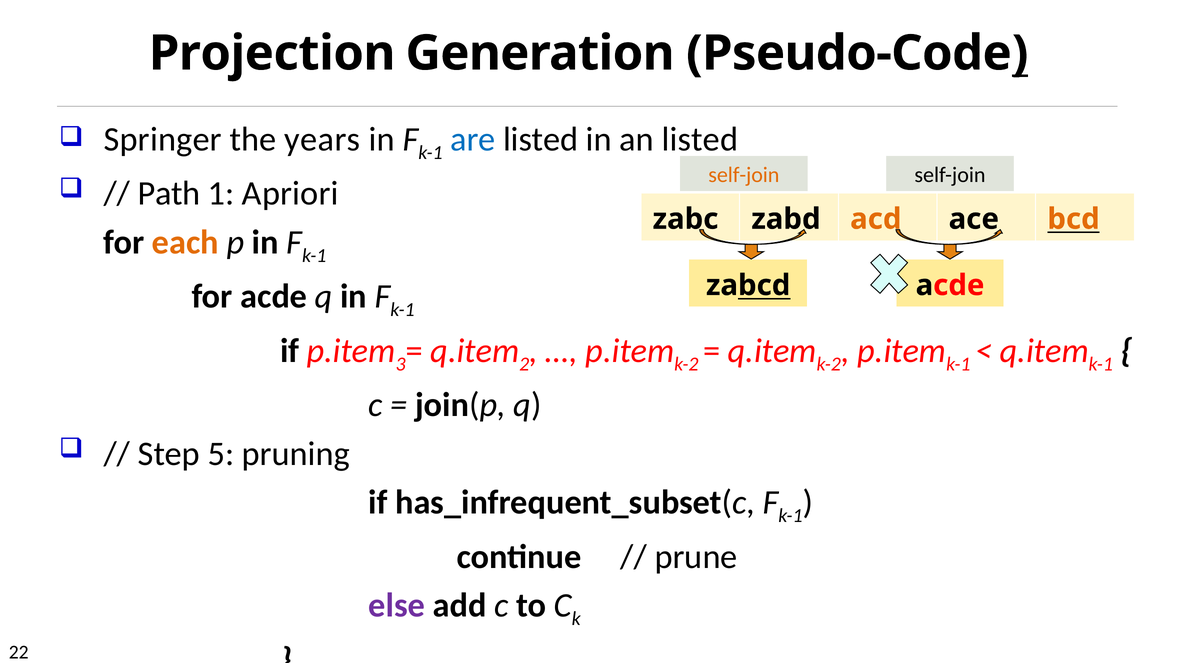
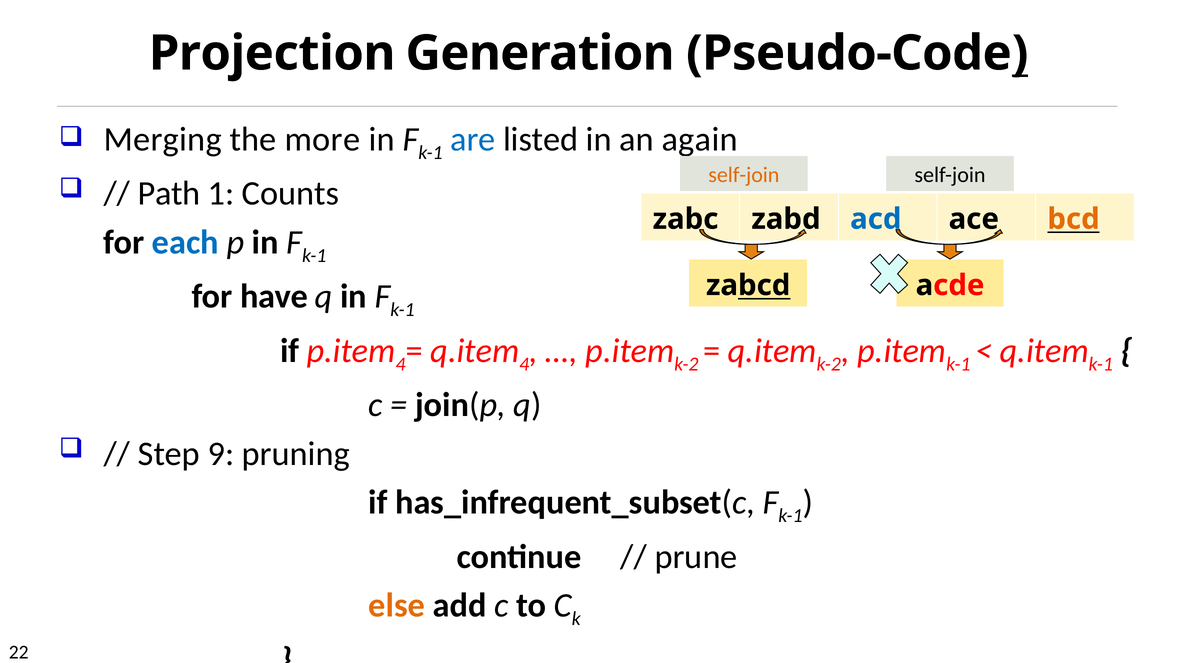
Springer: Springer -> Merging (163, 139)
years: years -> more (322, 139)
an listed: listed -> again (700, 139)
Apriori: Apriori -> Counts (290, 193)
acd colour: orange -> blue (876, 219)
each colour: orange -> blue (185, 242)
for acde: acde -> have (274, 296)
3: 3 -> 4 (401, 364)
2: 2 -> 4 (524, 364)
5: 5 -> 9 (221, 454)
else colour: purple -> orange (397, 605)
